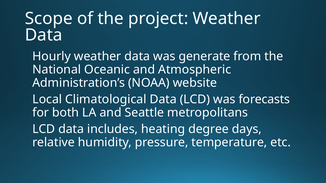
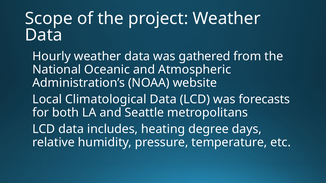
generate: generate -> gathered (205, 57)
